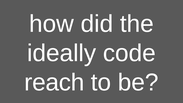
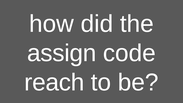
ideally: ideally -> assign (62, 53)
